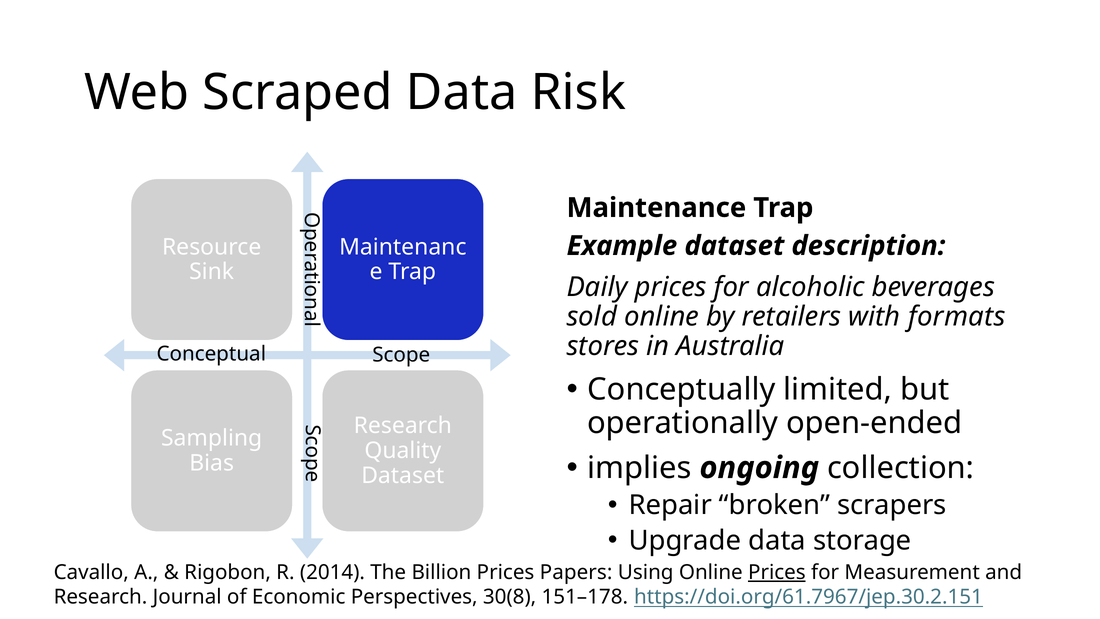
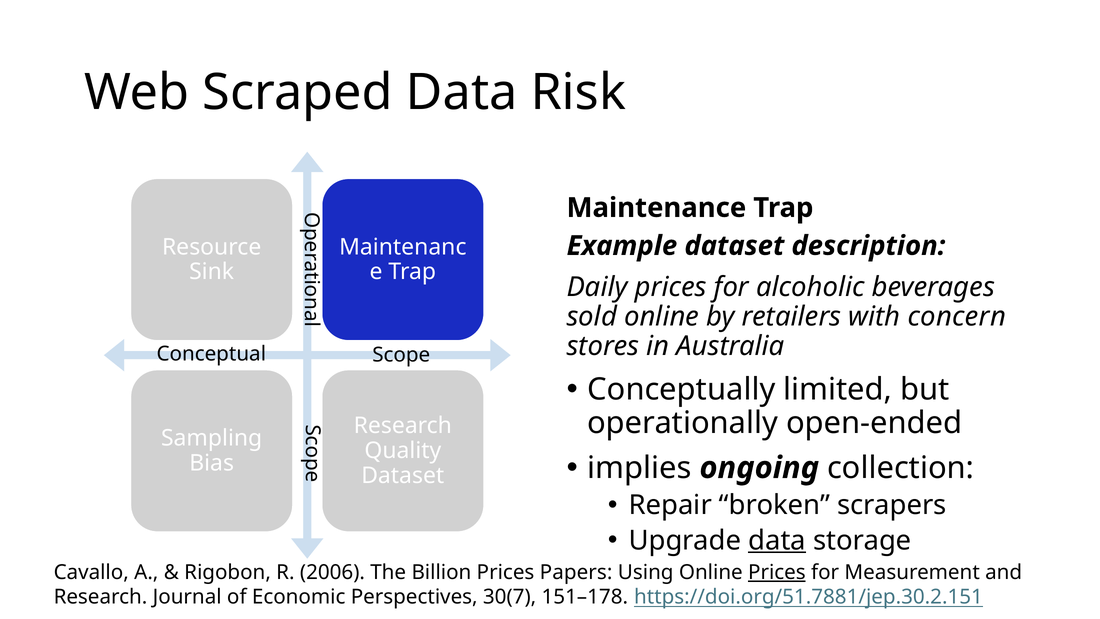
formats: formats -> concern (957, 317)
data underline: none -> present (777, 540)
2014: 2014 -> 2006 (332, 572)
30(8: 30(8 -> 30(7 (510, 597)
https://doi.org/61.7967/jep.30.2.151: https://doi.org/61.7967/jep.30.2.151 -> https://doi.org/51.7881/jep.30.2.151 (808, 597)
